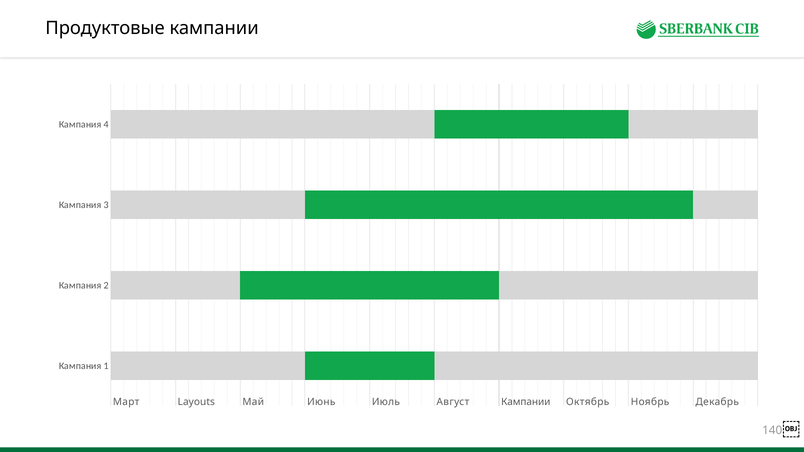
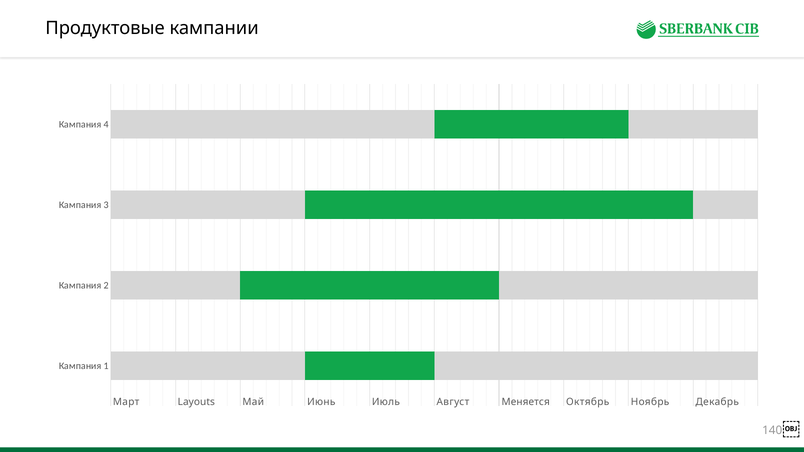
Август Кампании: Кампании -> Меняется (526, 402)
